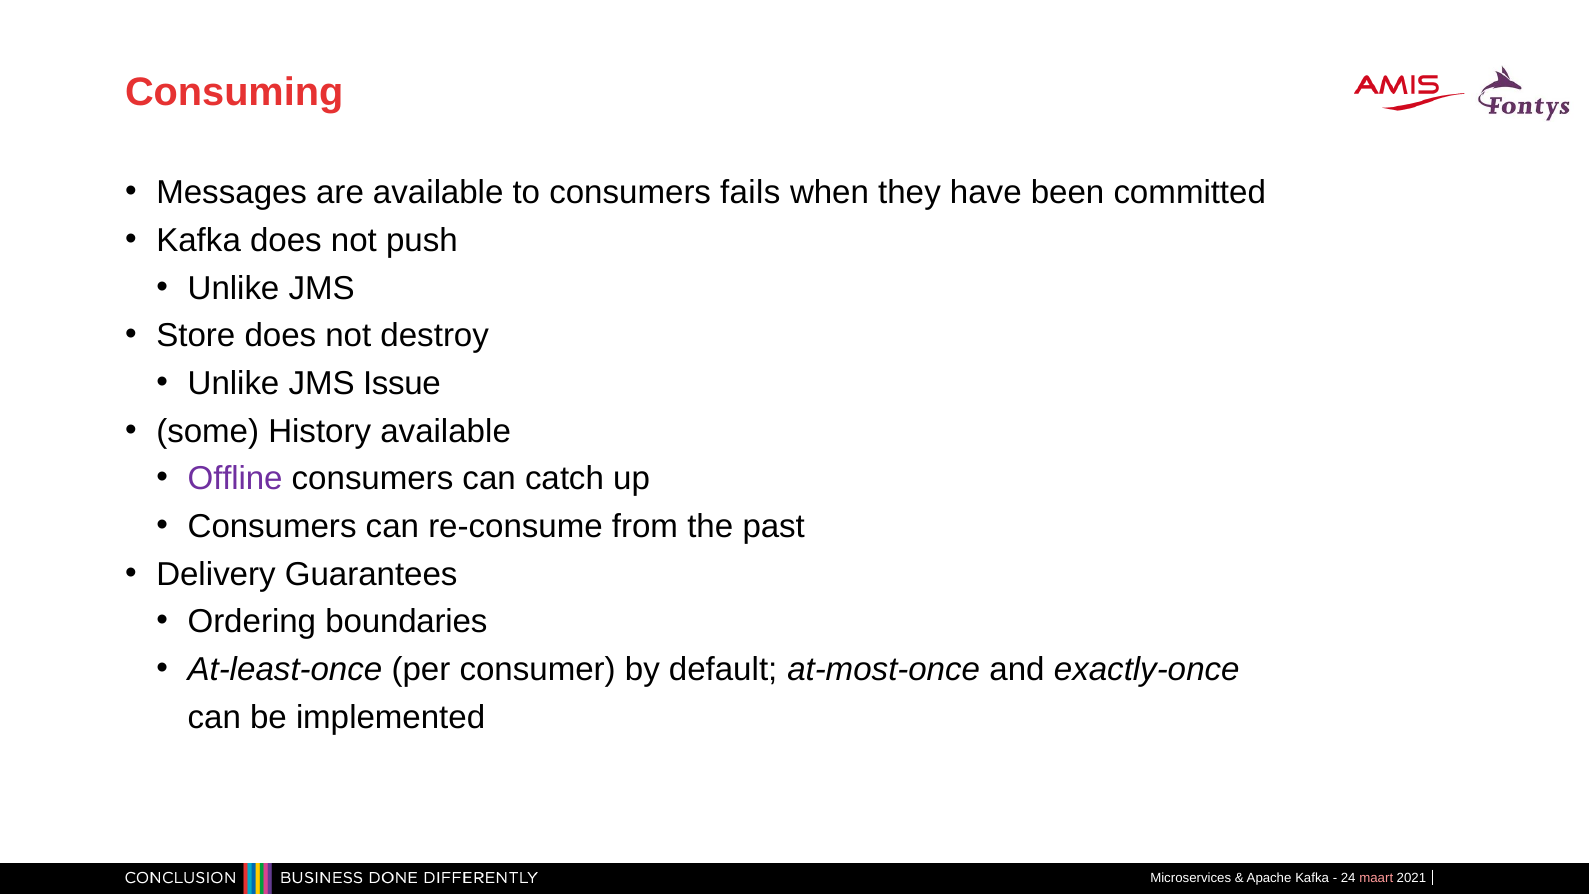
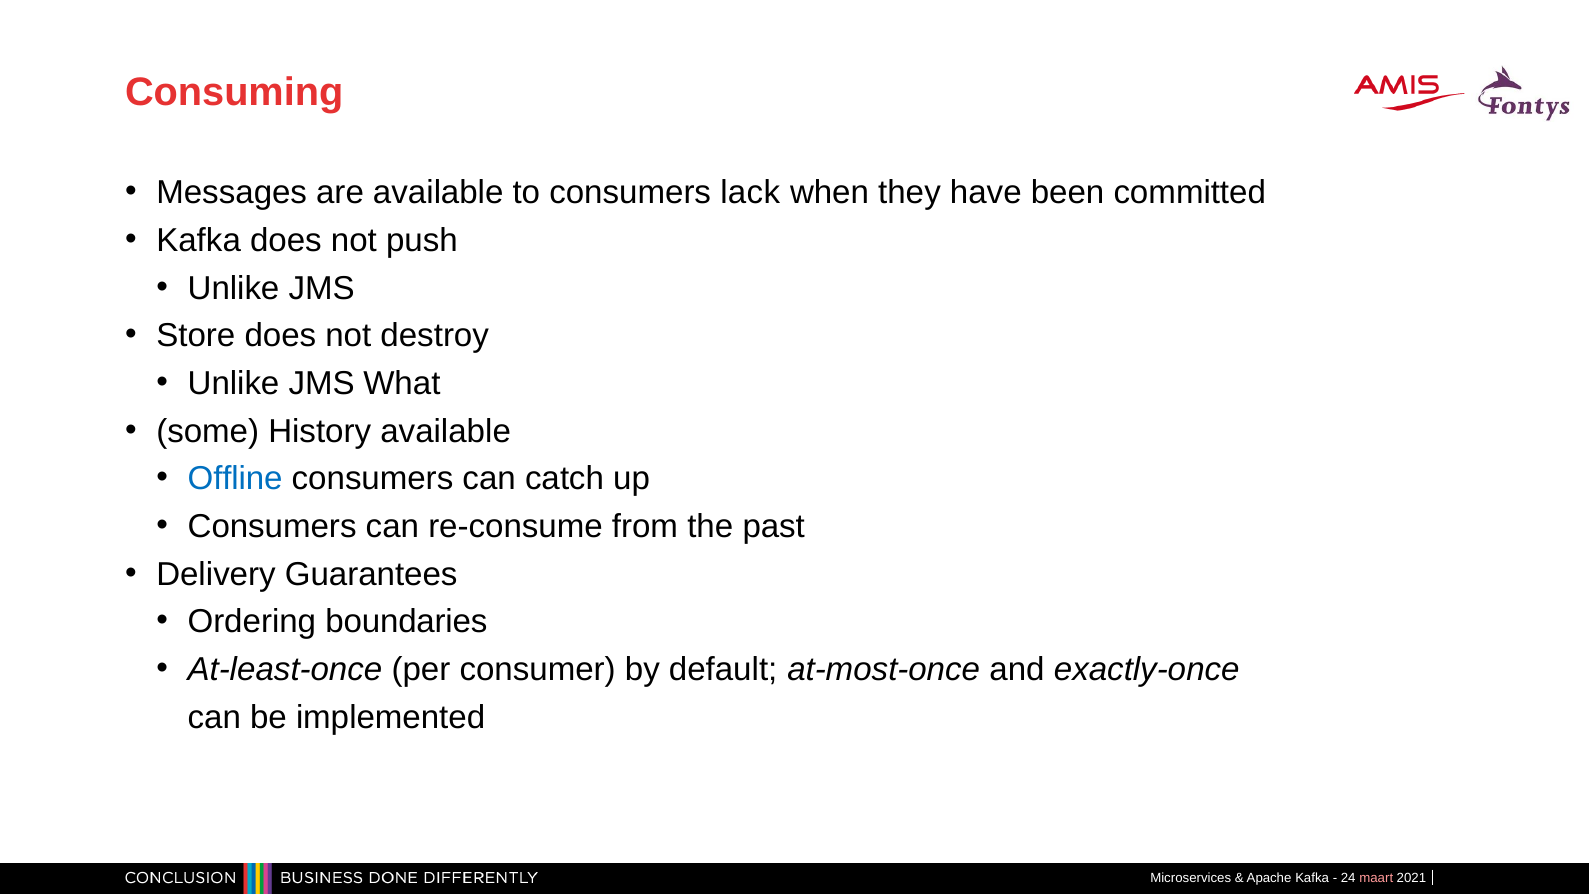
fails: fails -> lack (750, 193)
Issue: Issue -> What (402, 383)
Offline colour: purple -> blue (235, 479)
